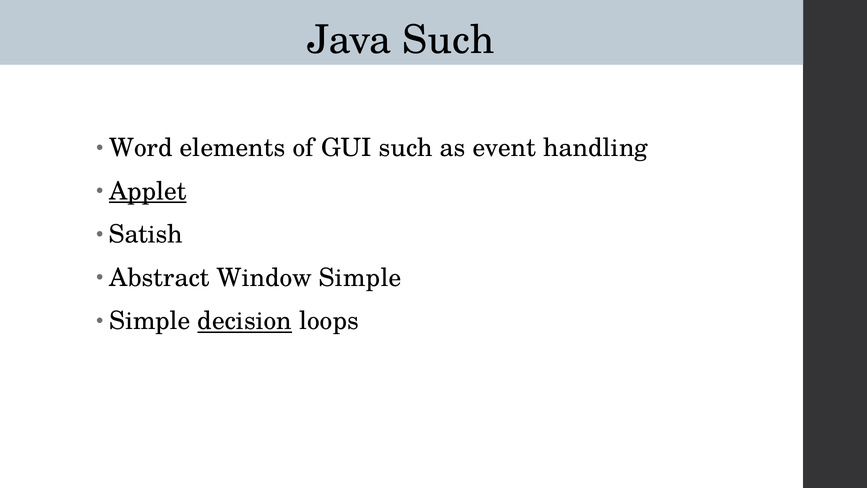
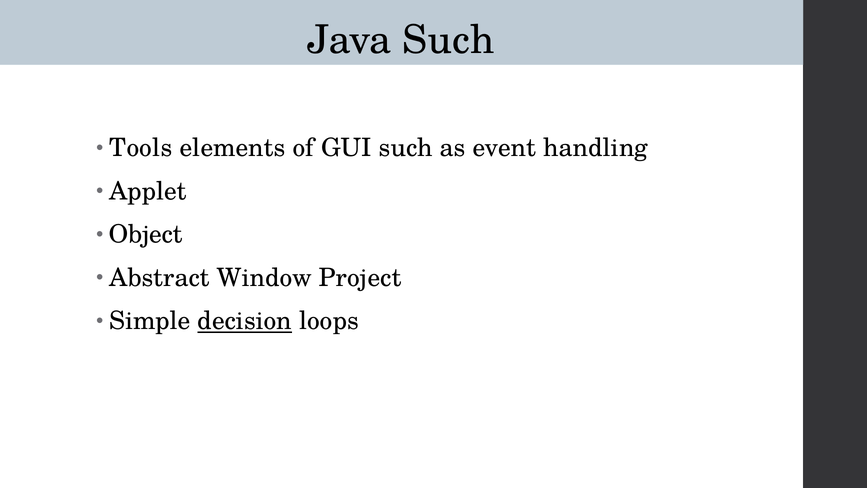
Word: Word -> Tools (141, 148)
Applet underline: present -> none (148, 191)
Satish: Satish -> Object (146, 234)
Window Simple: Simple -> Project (360, 278)
